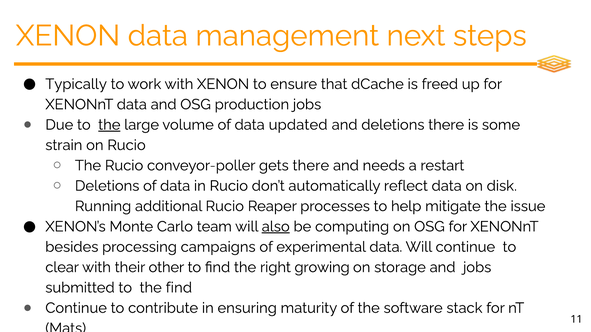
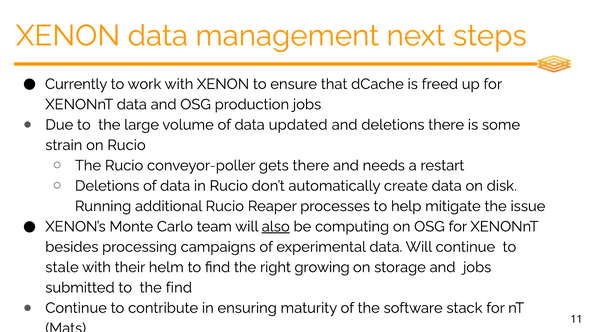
Typically: Typically -> Currently (76, 84)
the underline: present -> none (109, 125)
reflect: reflect -> create (406, 186)
clear: clear -> stale (62, 268)
other: other -> helm (166, 268)
